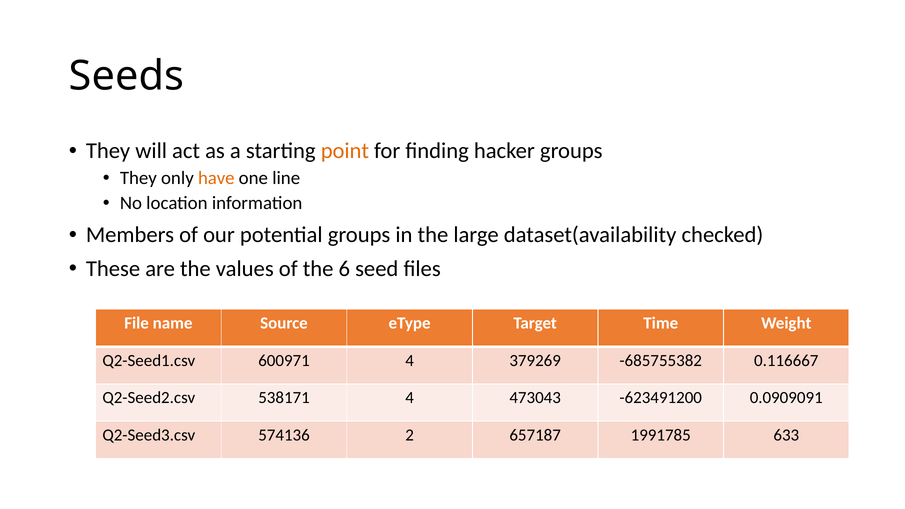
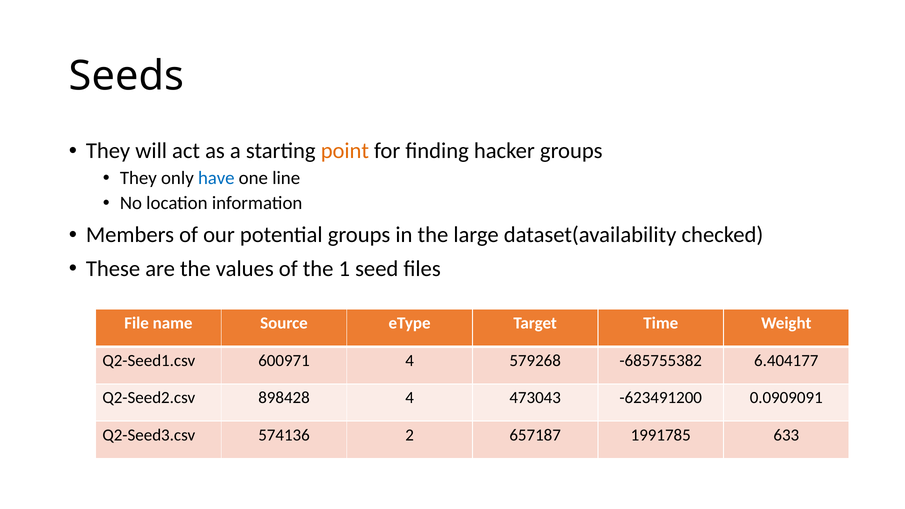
have colour: orange -> blue (216, 178)
6: 6 -> 1 (344, 269)
379269: 379269 -> 579268 (535, 361)
0.116667: 0.116667 -> 6.404177 (786, 361)
538171: 538171 -> 898428 (284, 398)
